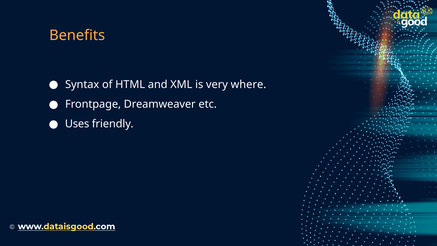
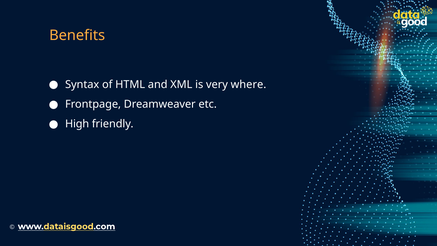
Uses: Uses -> High (77, 124)
